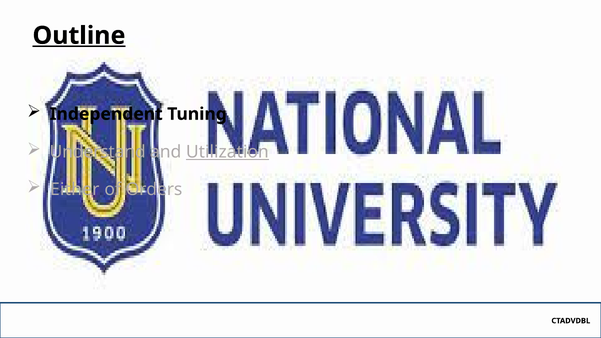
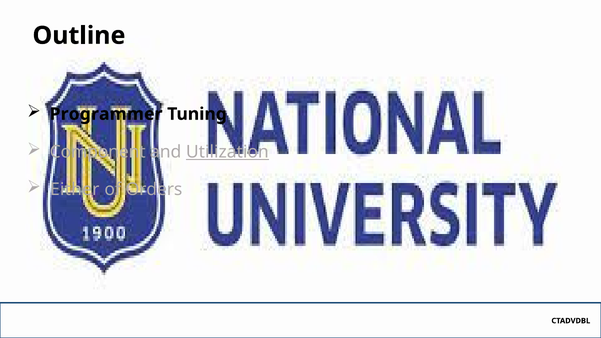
Outline underline: present -> none (79, 36)
Independent: Independent -> Programmer (106, 114)
Understand: Understand -> Component (98, 152)
